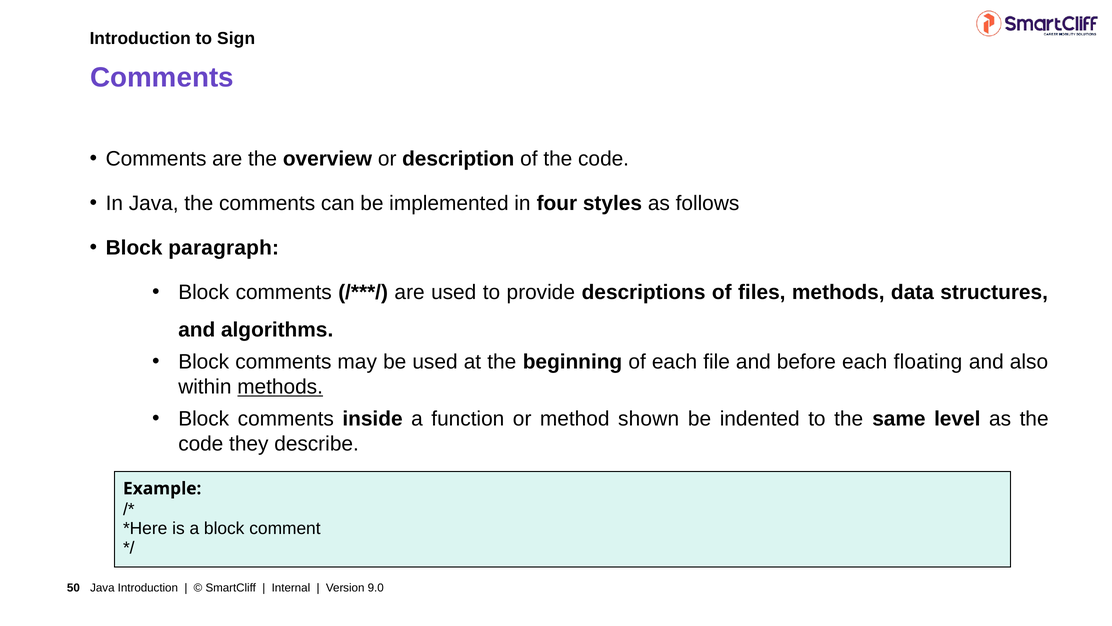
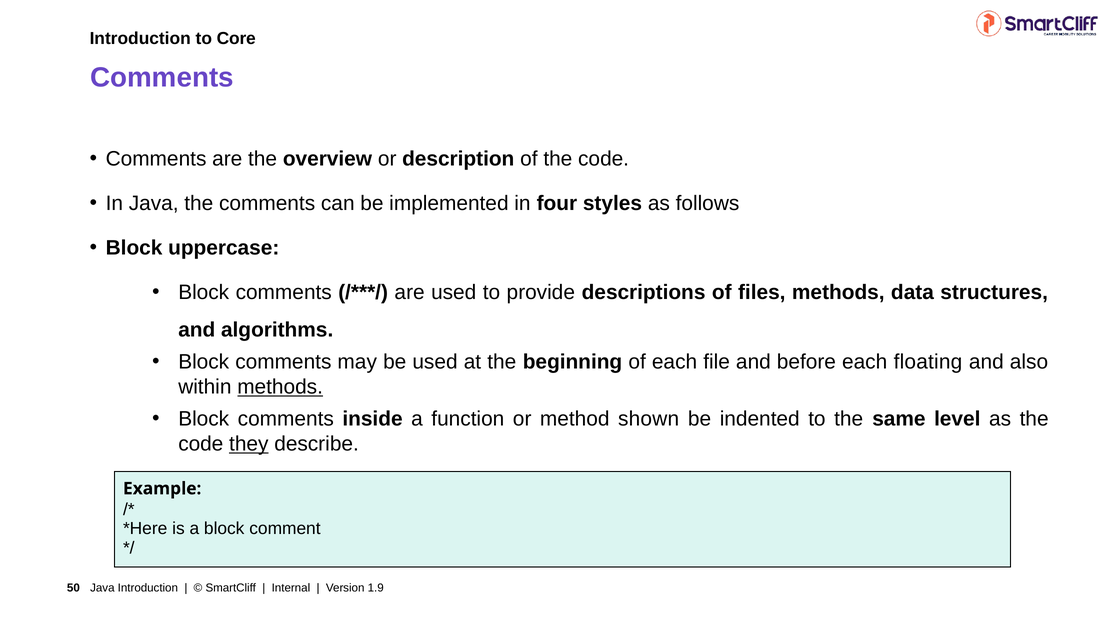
Sign: Sign -> Core (236, 39)
paragraph: paragraph -> uppercase (224, 248)
they underline: none -> present (249, 444)
9.0: 9.0 -> 1.9 (376, 587)
